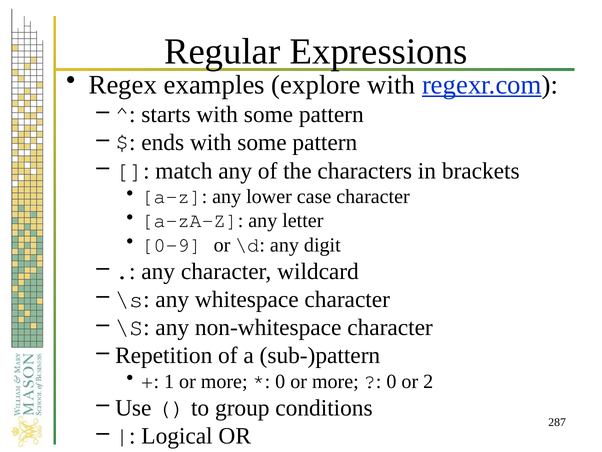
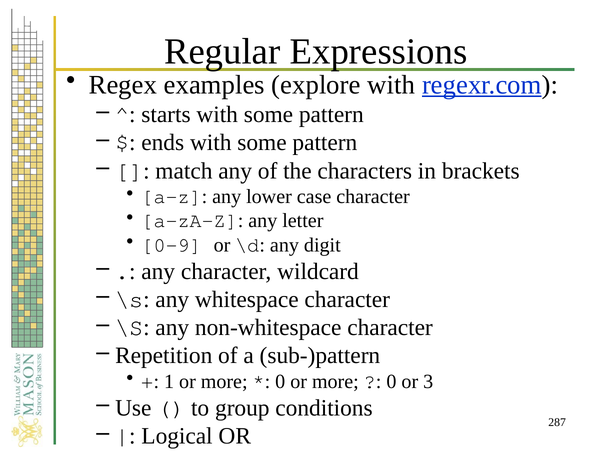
2: 2 -> 3 (428, 381)
